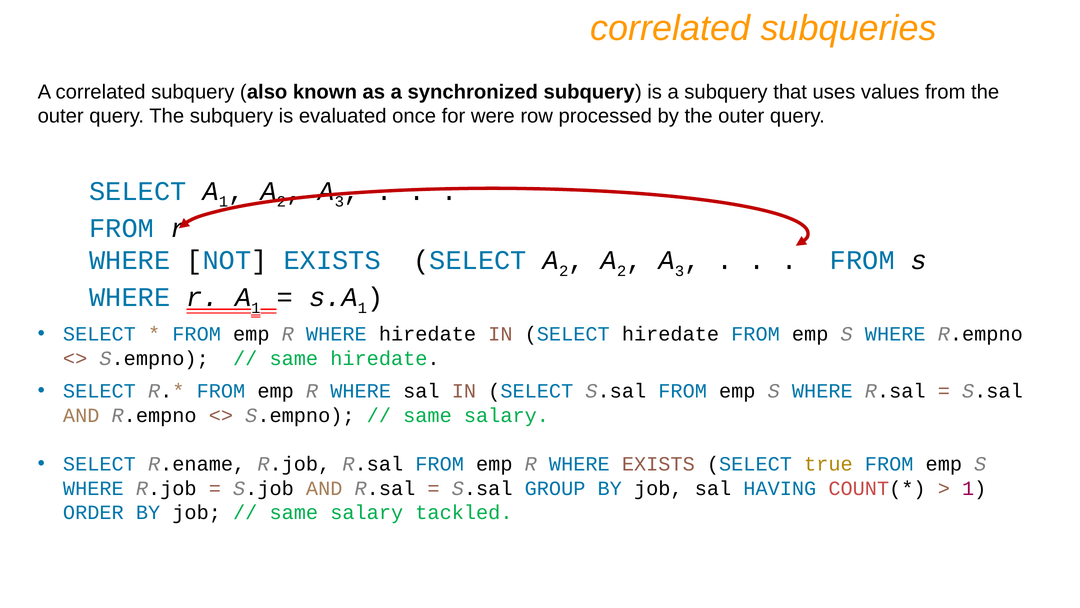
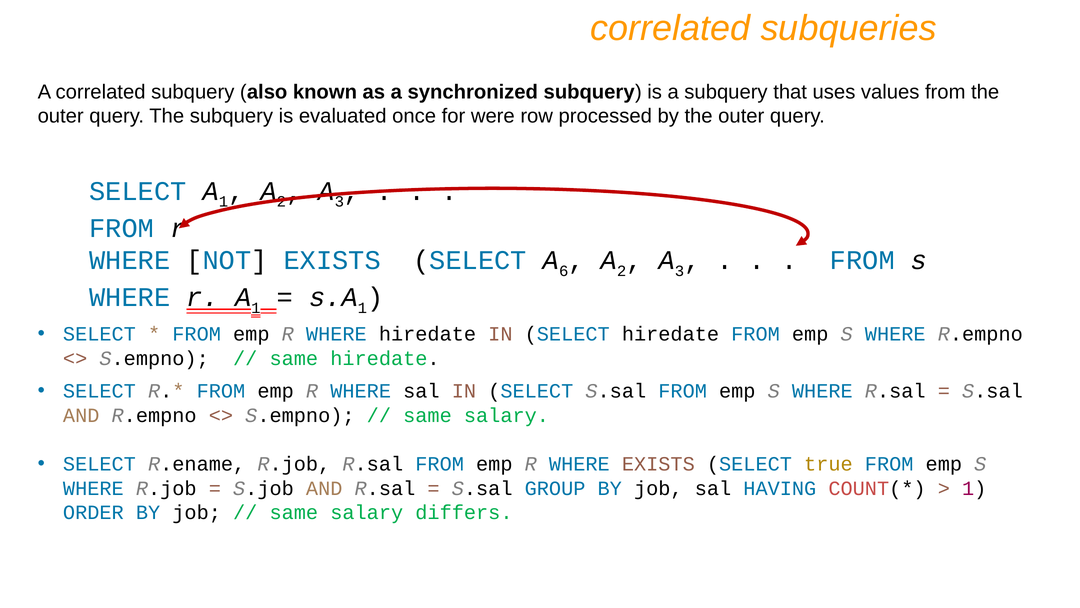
SELECT A 2: 2 -> 6 (564, 271)
tackled: tackled -> differs (464, 512)
